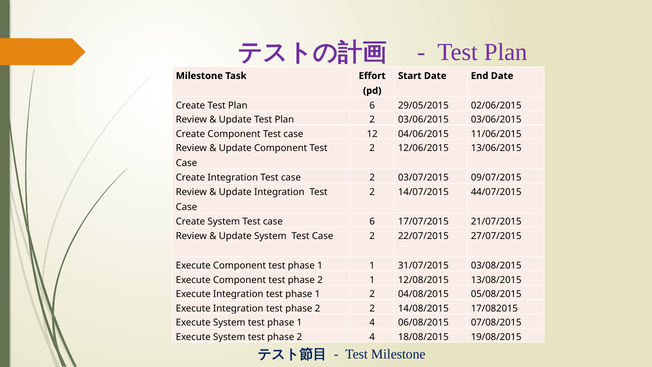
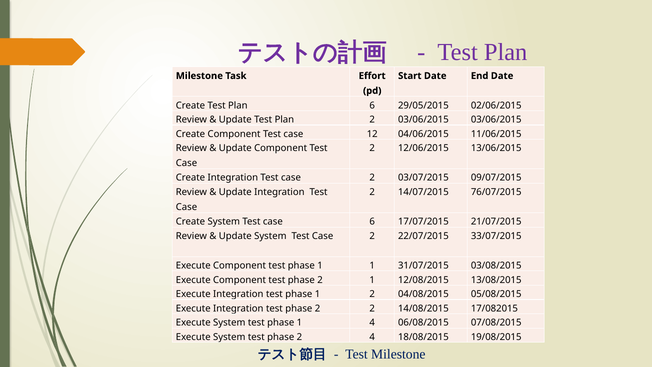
44/07/2015: 44/07/2015 -> 76/07/2015 (496, 192)
27/07/2015: 27/07/2015 -> 33/07/2015 (496, 236)
